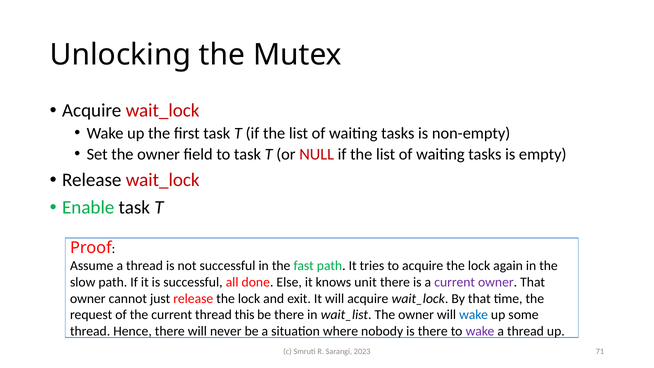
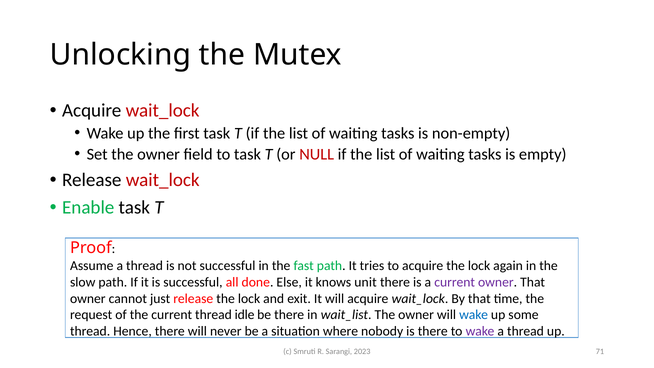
this: this -> idle (245, 315)
